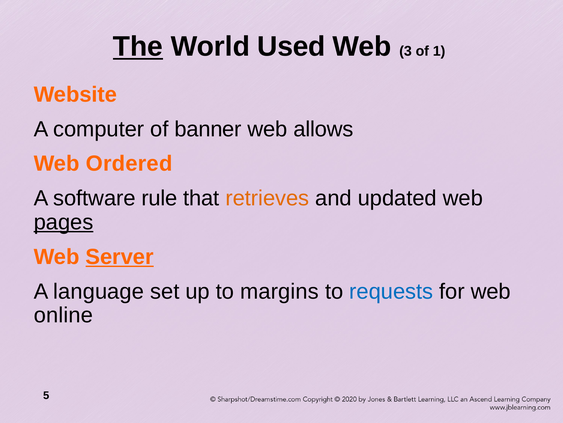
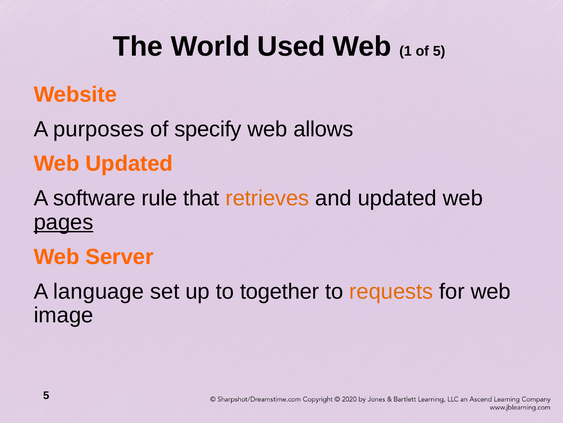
The underline: present -> none (138, 47)
3: 3 -> 1 (406, 51)
of 1: 1 -> 5 (439, 51)
computer: computer -> purposes (99, 129)
banner: banner -> specify (208, 129)
Web Ordered: Ordered -> Updated (129, 163)
Server underline: present -> none (120, 256)
margins: margins -> together (280, 291)
requests colour: blue -> orange (391, 291)
online: online -> image (64, 315)
